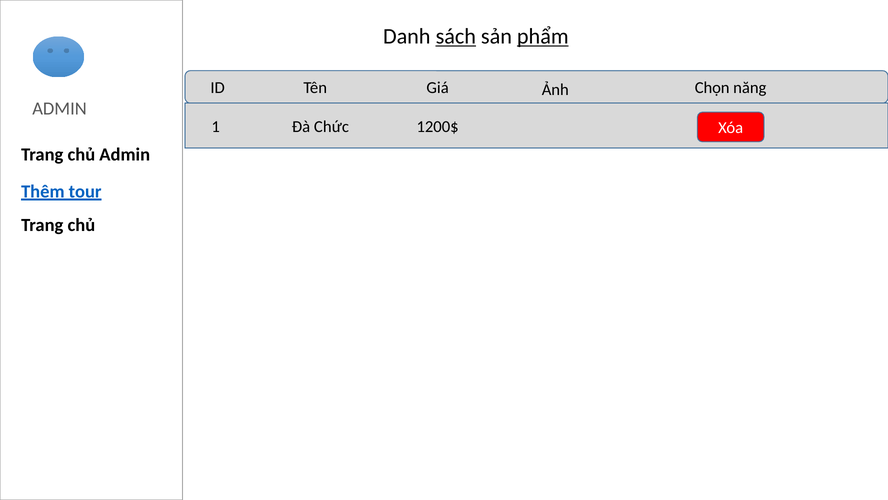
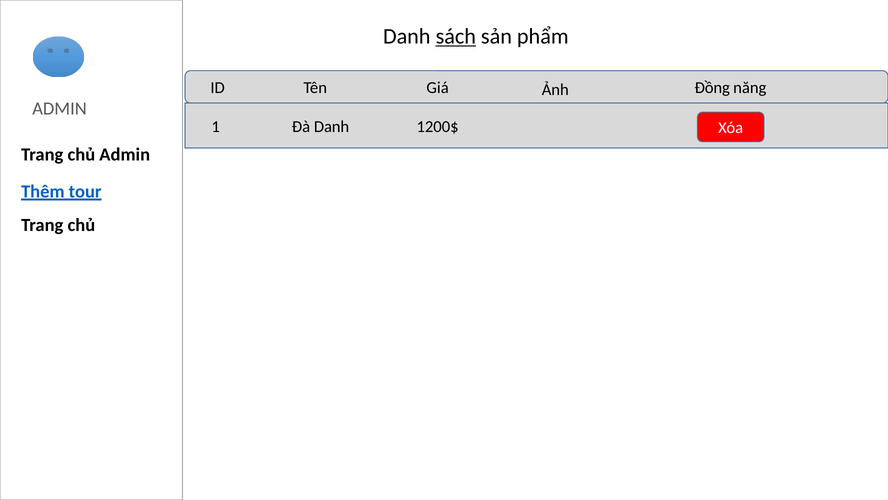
phẩm underline: present -> none (543, 36)
Chọn: Chọn -> Đồng (712, 87)
Đà Chức: Chức -> Danh (332, 126)
